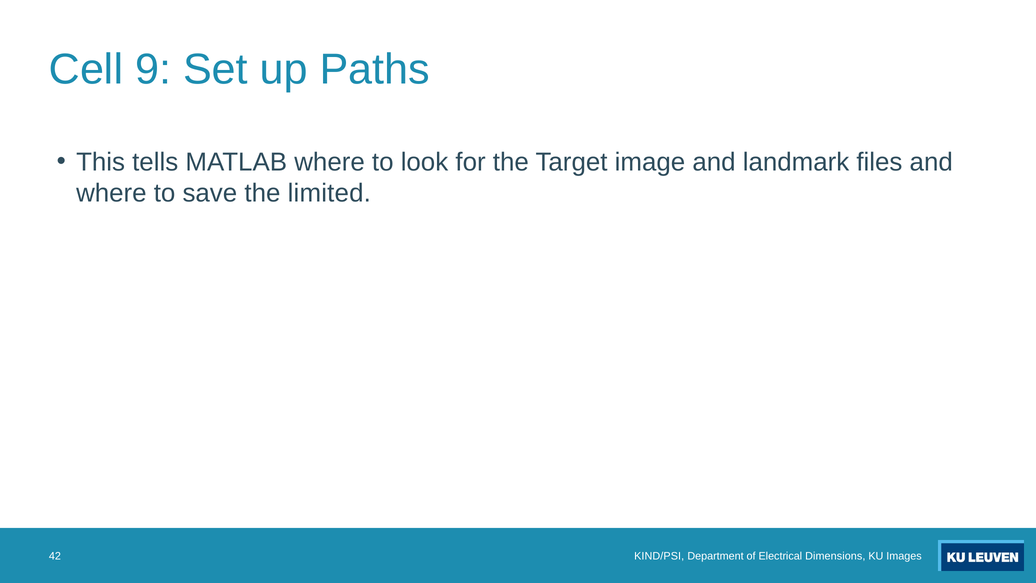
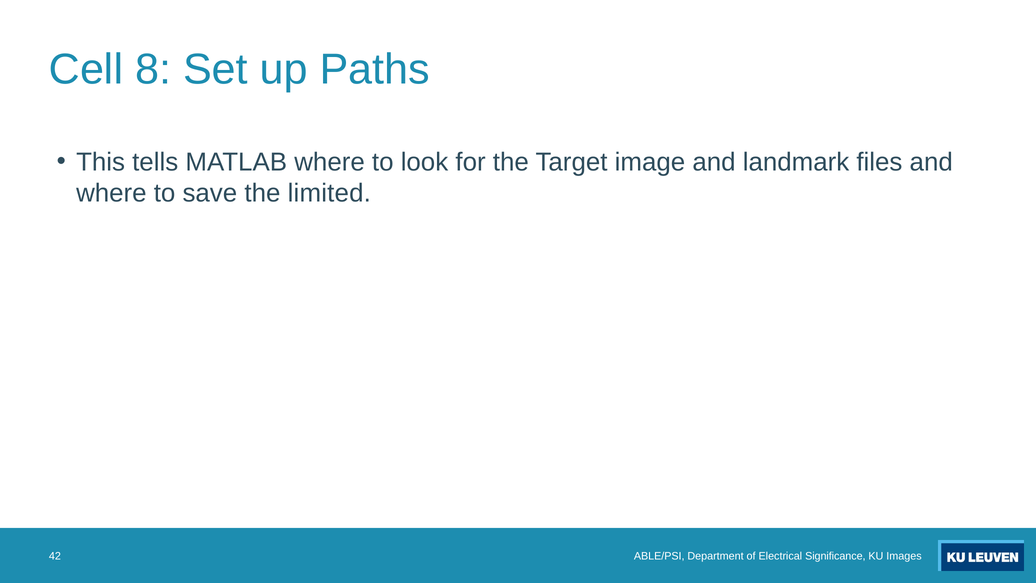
9: 9 -> 8 (153, 70)
KIND/PSI: KIND/PSI -> ABLE/PSI (659, 556)
Dimensions: Dimensions -> Significance (835, 556)
